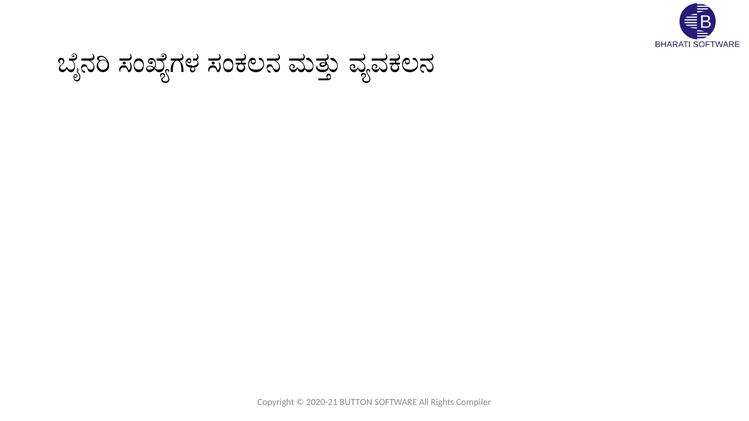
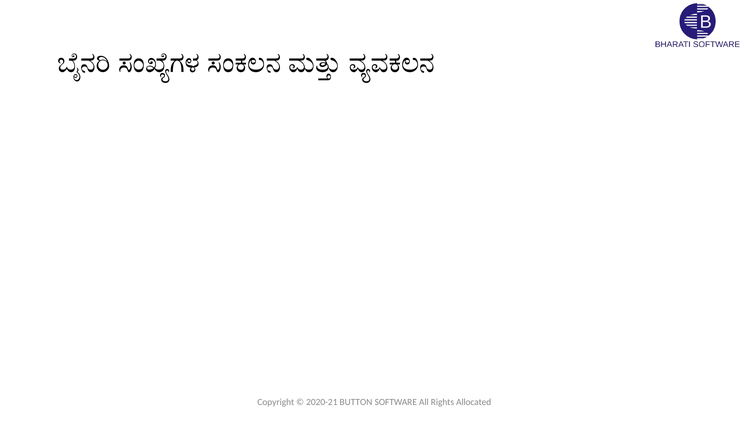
Compiler: Compiler -> Allocated (474, 402)
